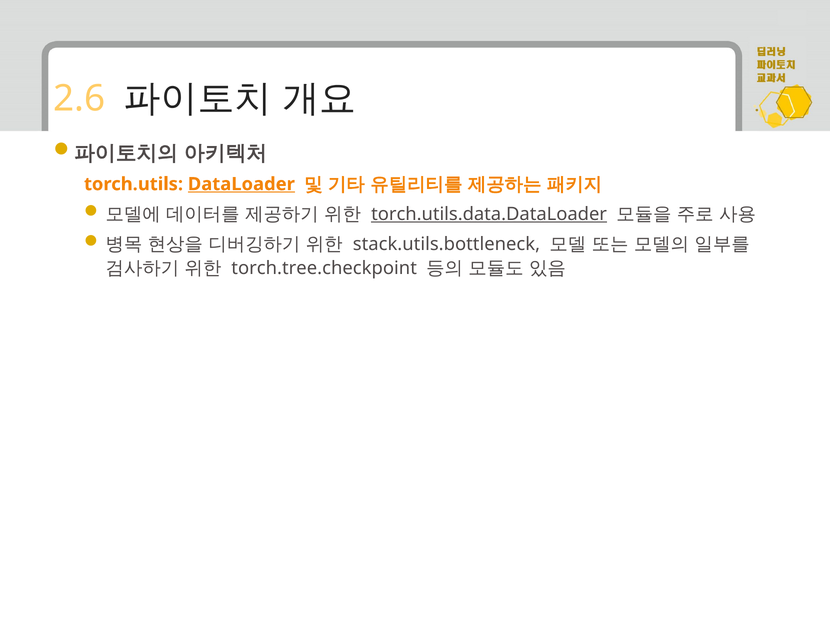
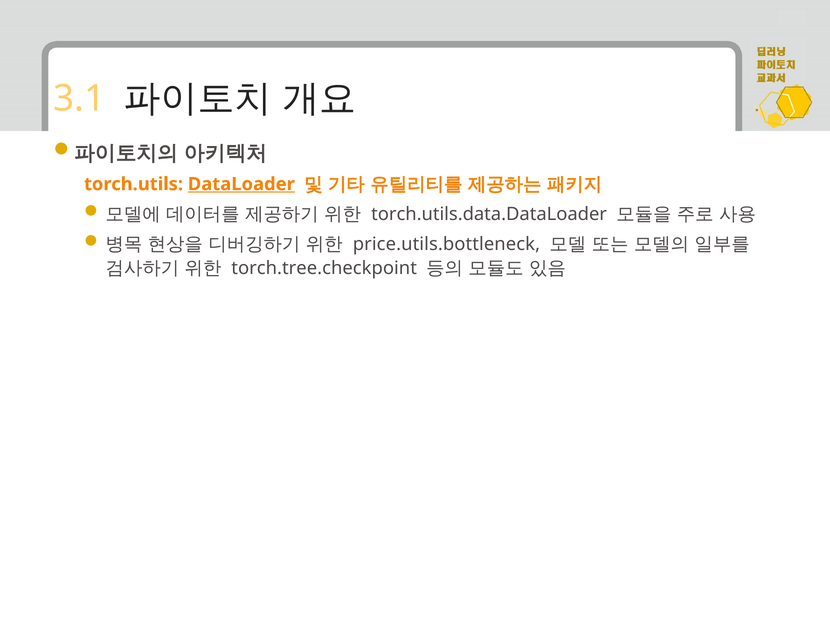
2.6: 2.6 -> 3.1 (79, 99)
torch.utils.data.DataLoader underline: present -> none (489, 214)
stack.utils.bottleneck: stack.utils.bottleneck -> price.utils.bottleneck (446, 244)
